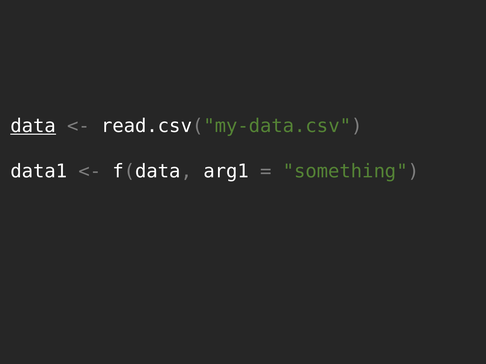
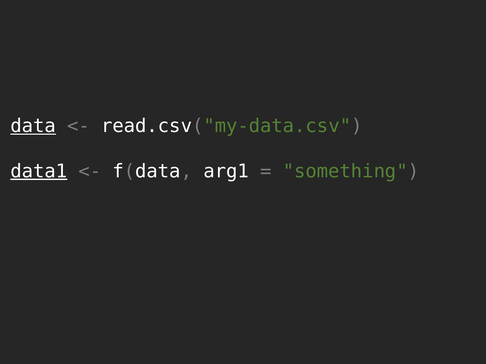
data1 underline: none -> present (39, 172)
